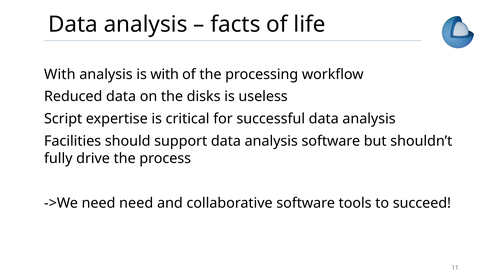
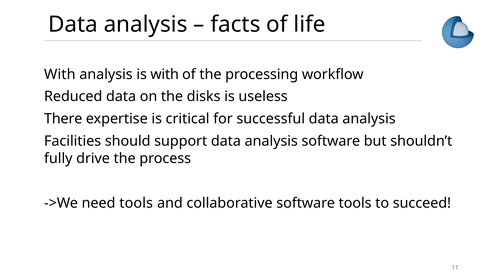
Script: Script -> There (63, 119)
need need: need -> tools (136, 203)
